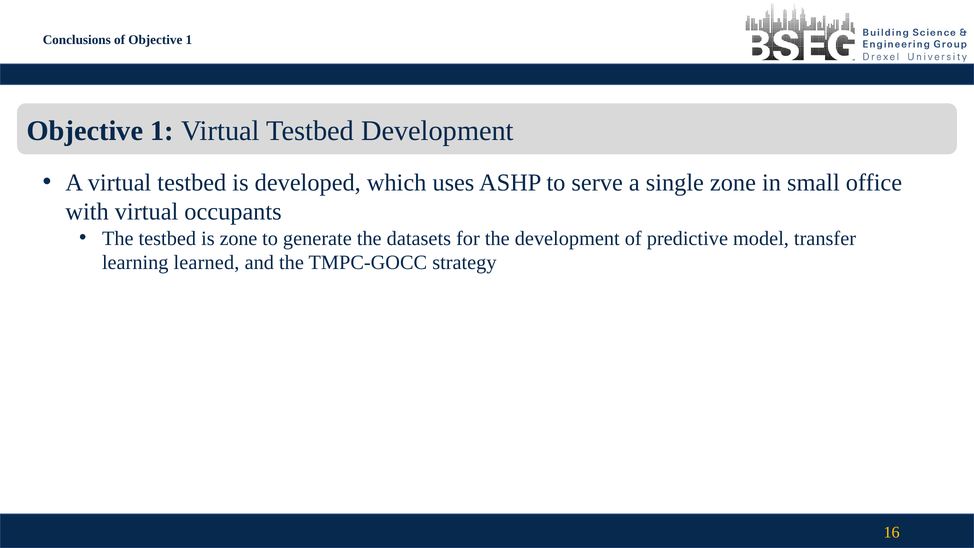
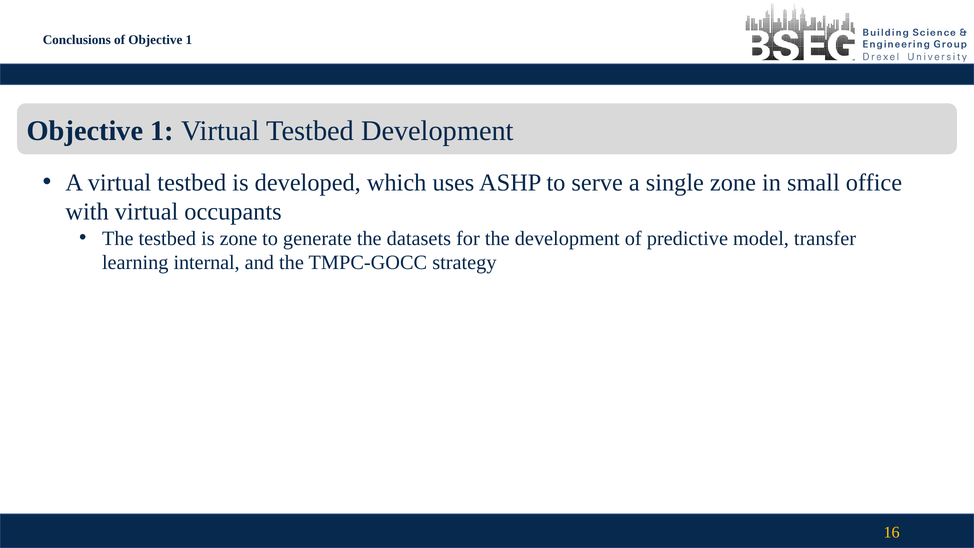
learned: learned -> internal (207, 263)
